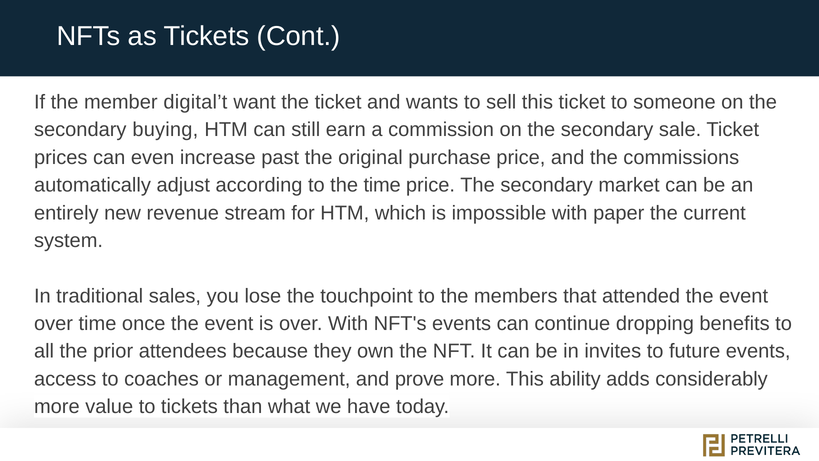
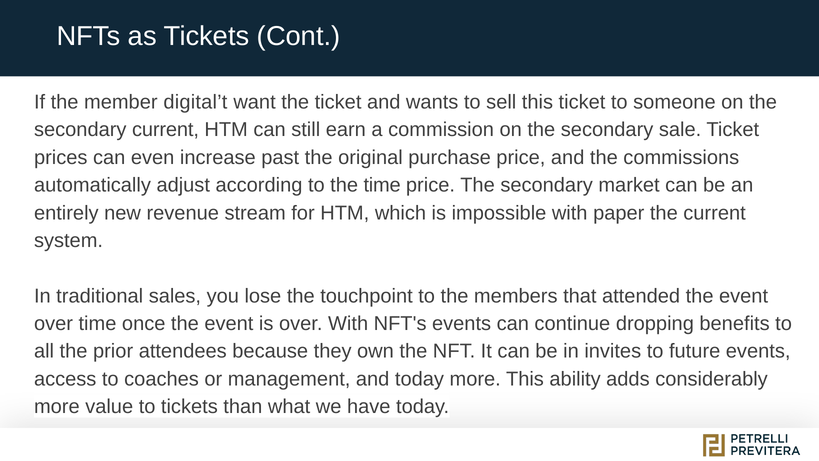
secondary buying: buying -> current (165, 130)
and prove: prove -> today (419, 379)
